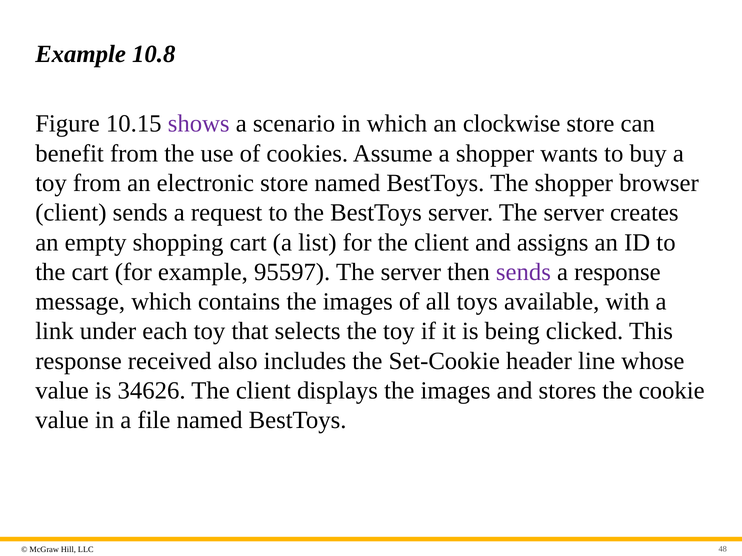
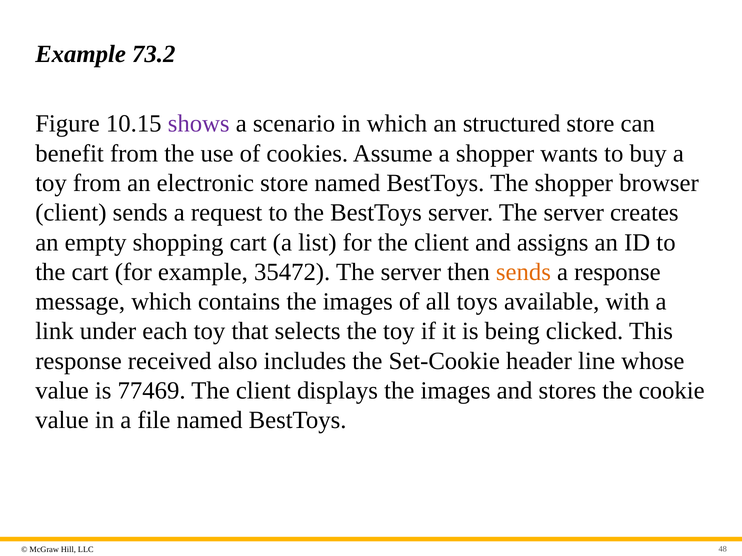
10.8: 10.8 -> 73.2 (154, 54)
clockwise: clockwise -> structured (512, 124)
95597: 95597 -> 35472 (292, 272)
sends colour: purple -> orange (523, 272)
34626: 34626 -> 77469 (152, 391)
